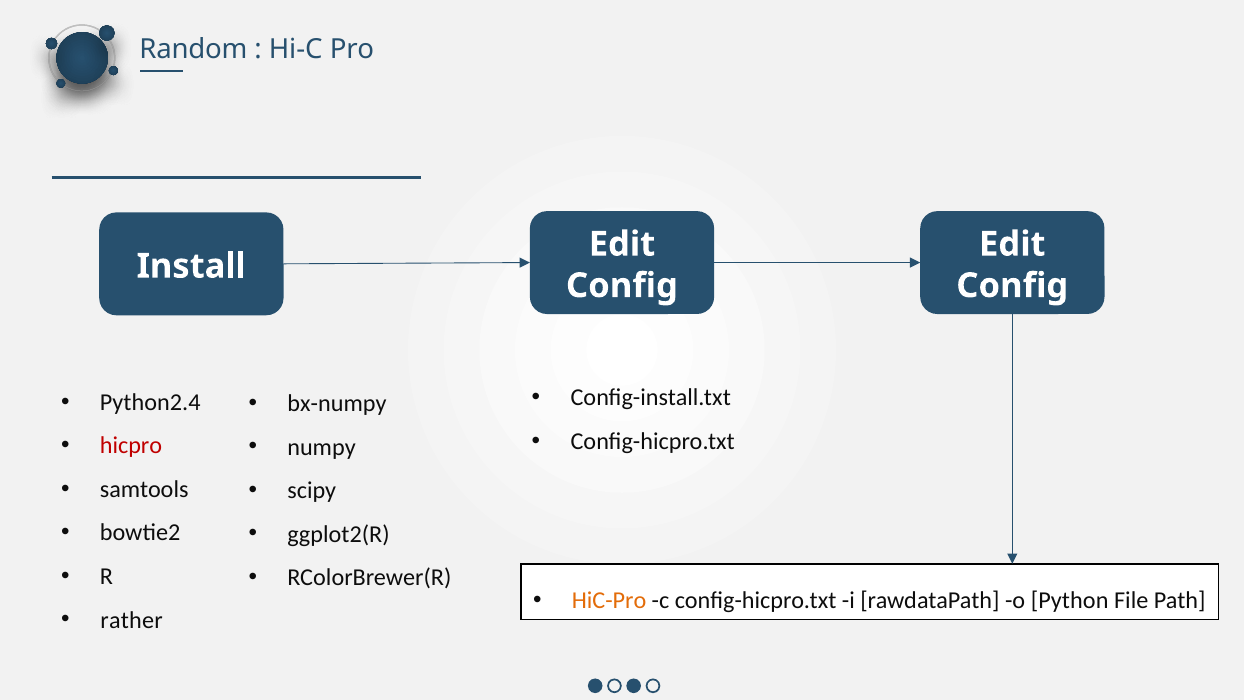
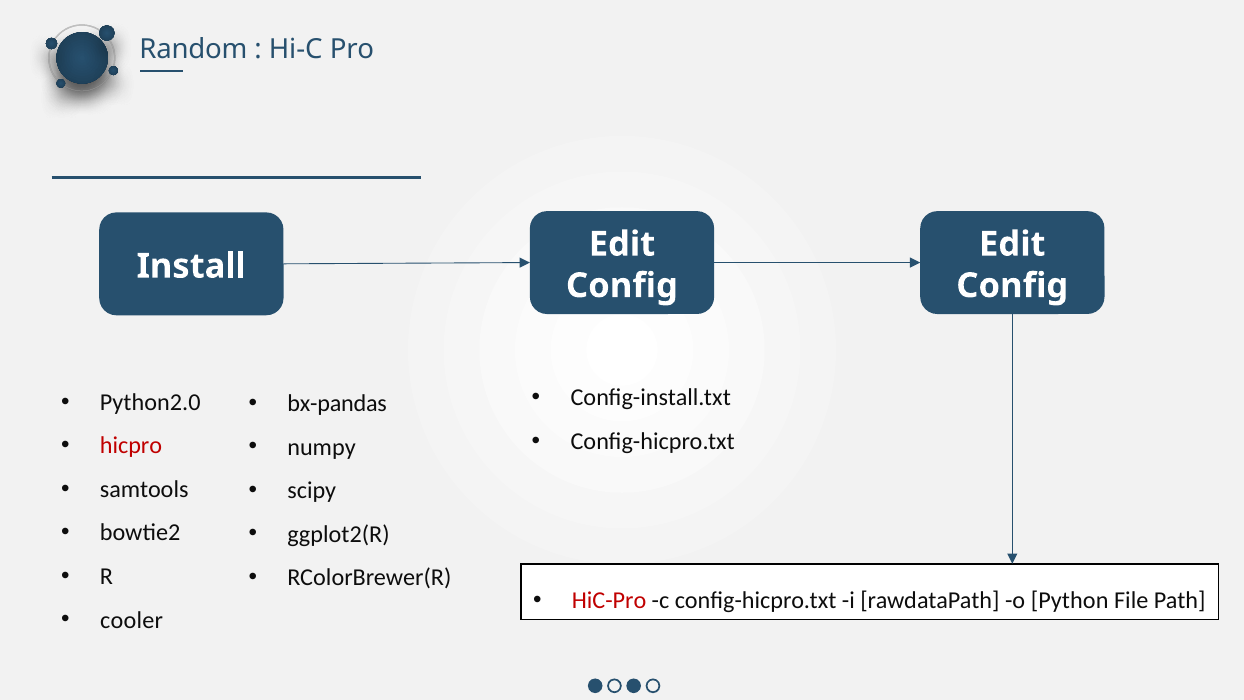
Python2.4: Python2.4 -> Python2.0 (150, 402)
bx-numpy: bx-numpy -> bx-pandas (337, 403)
HiC-Pro colour: orange -> red (609, 600)
rather: rather -> cooler (132, 620)
